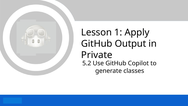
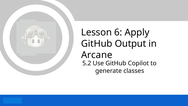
1: 1 -> 6 (118, 32)
Private: Private -> Arcane (97, 55)
